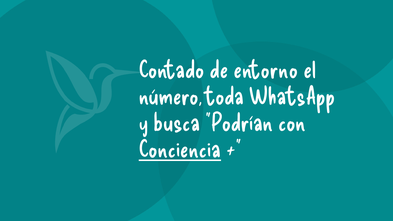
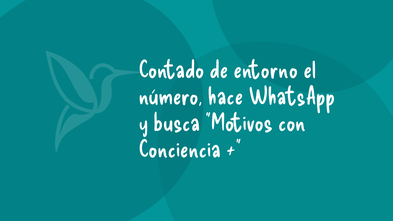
toda: toda -> hace (226, 97)
Podrían: Podrían -> Motivos (239, 123)
Conciencia underline: present -> none (180, 150)
